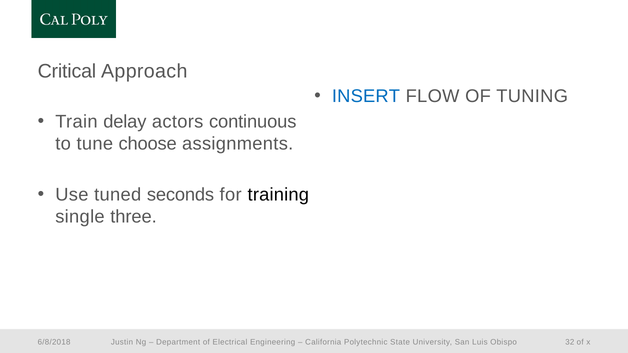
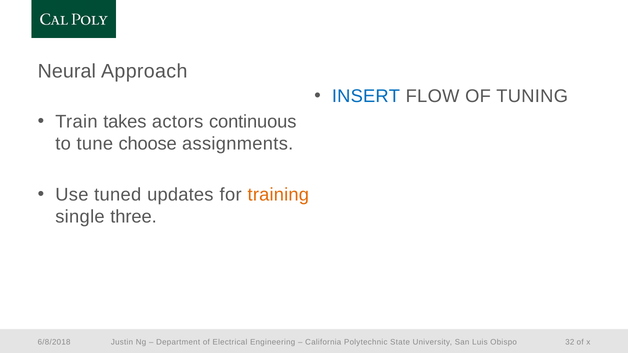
Critical: Critical -> Neural (67, 71)
delay: delay -> takes (125, 122)
seconds: seconds -> updates (180, 195)
training colour: black -> orange (278, 195)
